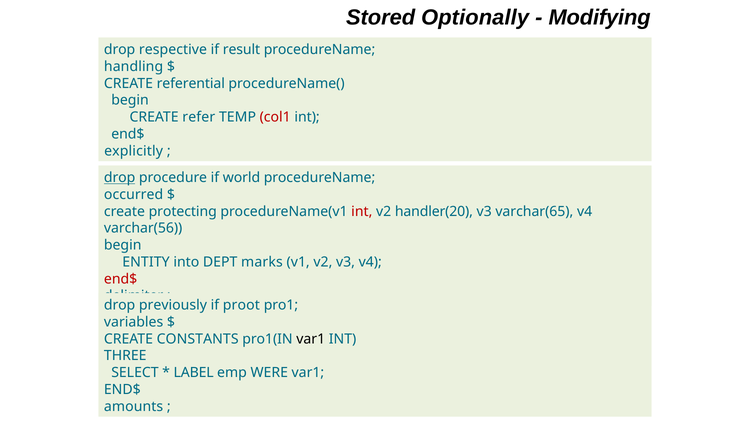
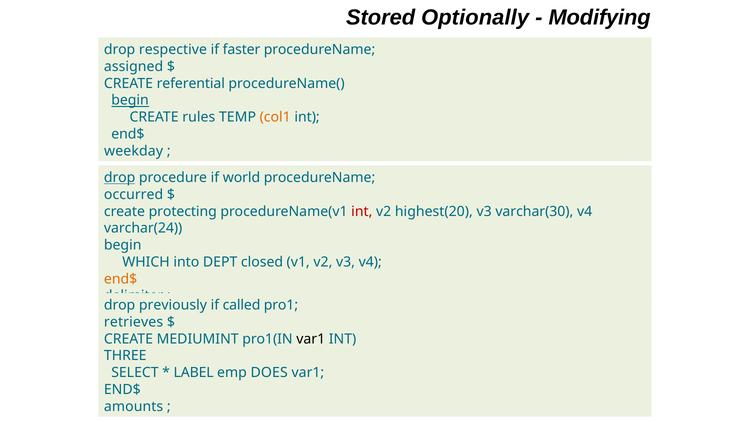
result: result -> faster (242, 50)
handling: handling -> assigned (134, 67)
begin underline: none -> present (130, 100)
refer: refer -> rules (199, 117)
col1 colour: red -> orange (275, 117)
explicitly: explicitly -> weekday (134, 151)
handler(20: handler(20 -> highest(20 (434, 211)
varchar(65: varchar(65 -> varchar(30 (534, 211)
varchar(56: varchar(56 -> varchar(24 (143, 228)
ENTITY: ENTITY -> WHICH (146, 262)
marks: marks -> closed (262, 262)
end$ colour: red -> orange (121, 279)
proot: proot -> called (242, 305)
variables: variables -> retrieves (134, 322)
CONSTANTS: CONSTANTS -> MEDIUMINT (198, 339)
WERE: WERE -> DOES (269, 373)
